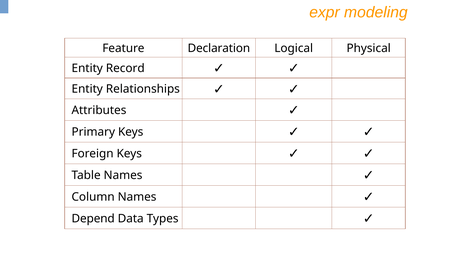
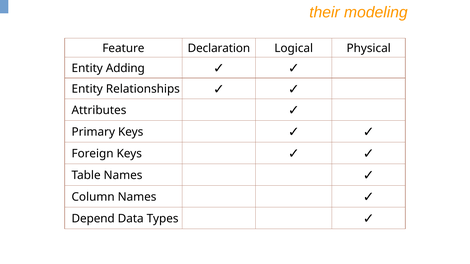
expr: expr -> their (325, 12)
Record: Record -> Adding (125, 68)
